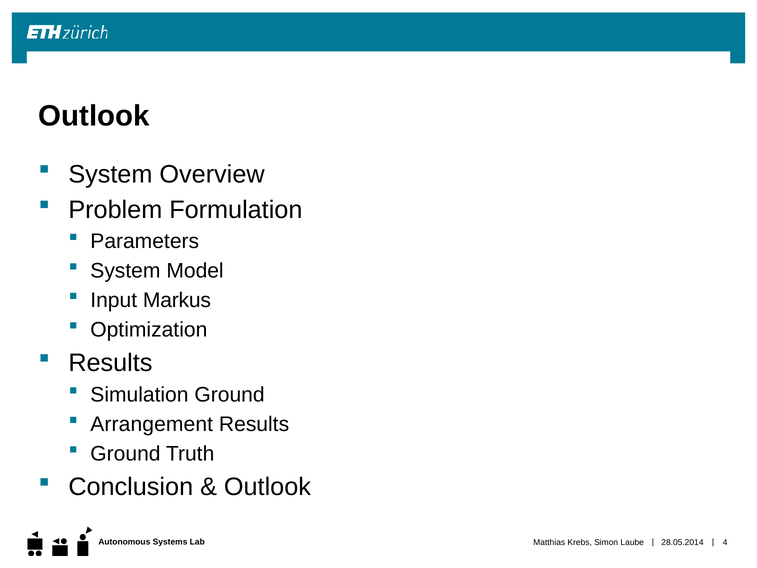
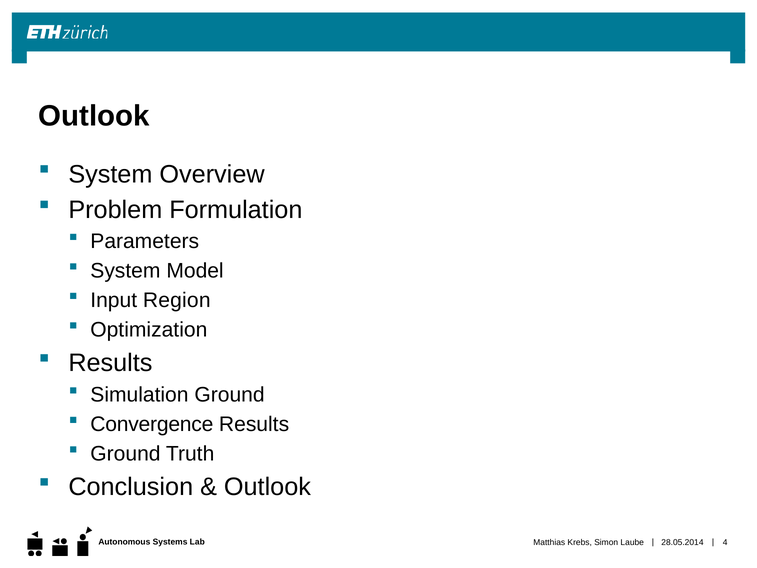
Markus: Markus -> Region (177, 300)
Arrangement: Arrangement -> Convergence (152, 424)
